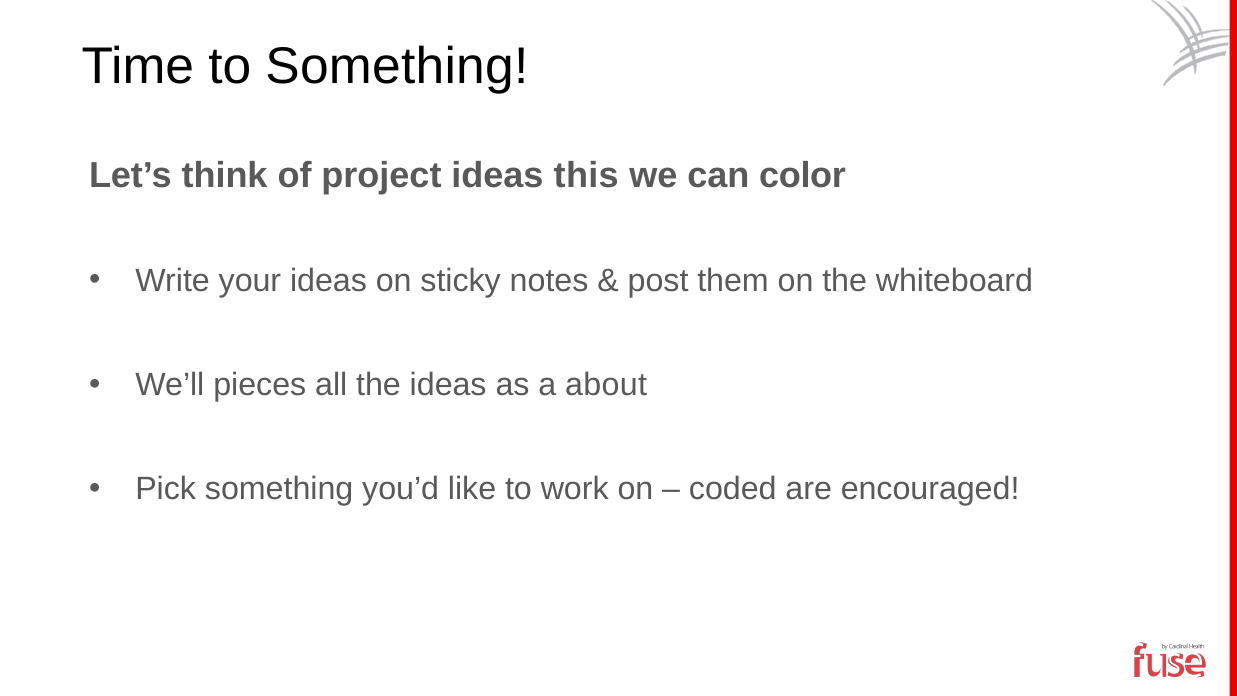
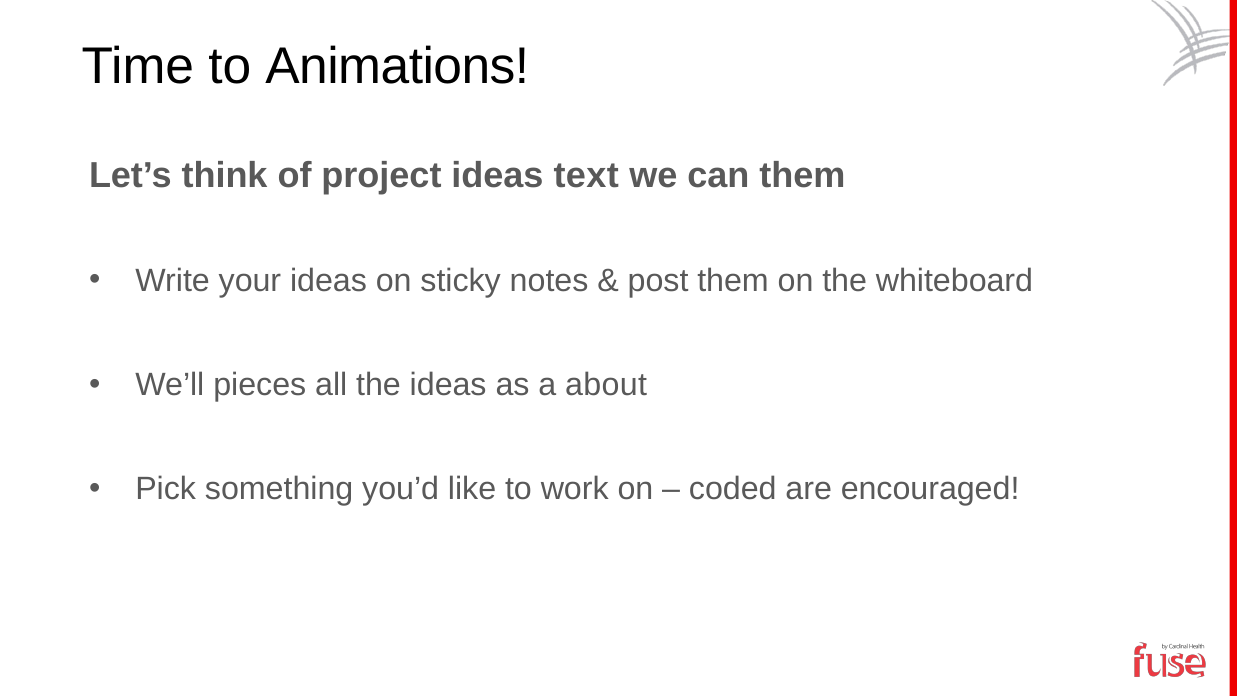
to Something: Something -> Animations (397, 67)
this: this -> text (586, 175)
can color: color -> them (802, 175)
